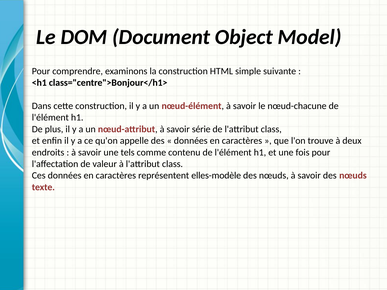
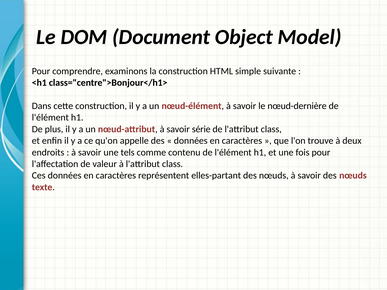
nœud-chacune: nœud-chacune -> nœud-dernière (297, 106)
elles-modèle: elles-modèle -> elles-partant (216, 176)
